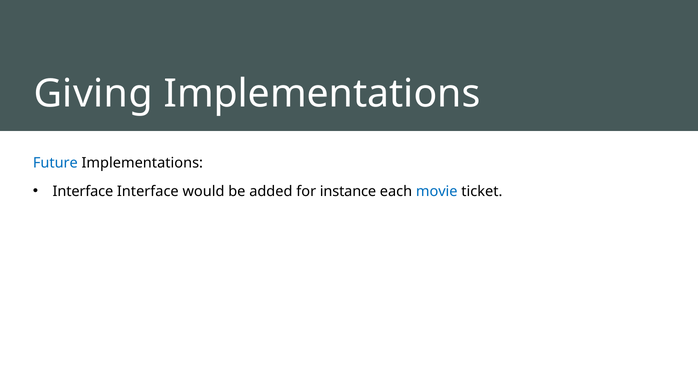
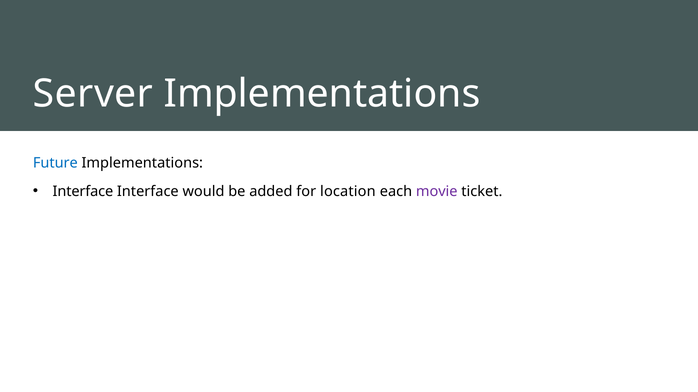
Giving: Giving -> Server (93, 94)
instance: instance -> location (348, 192)
movie colour: blue -> purple (437, 192)
